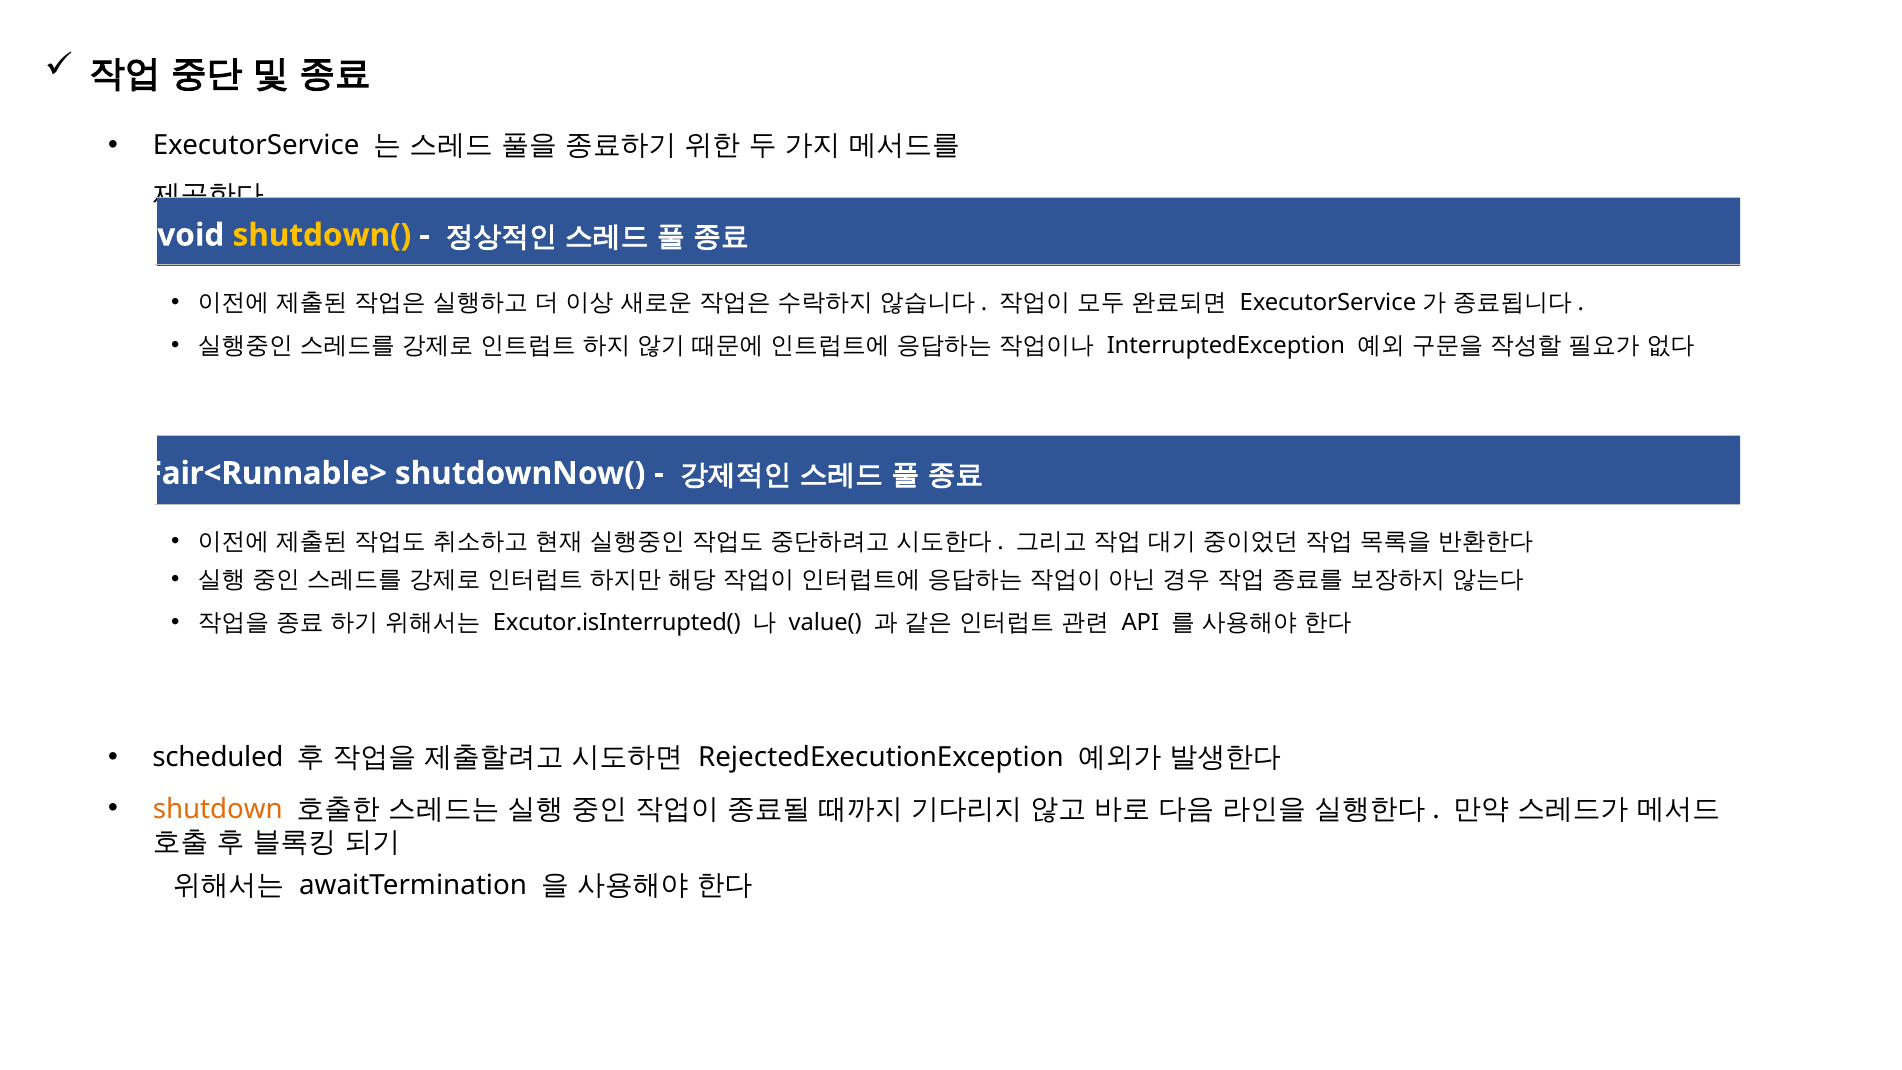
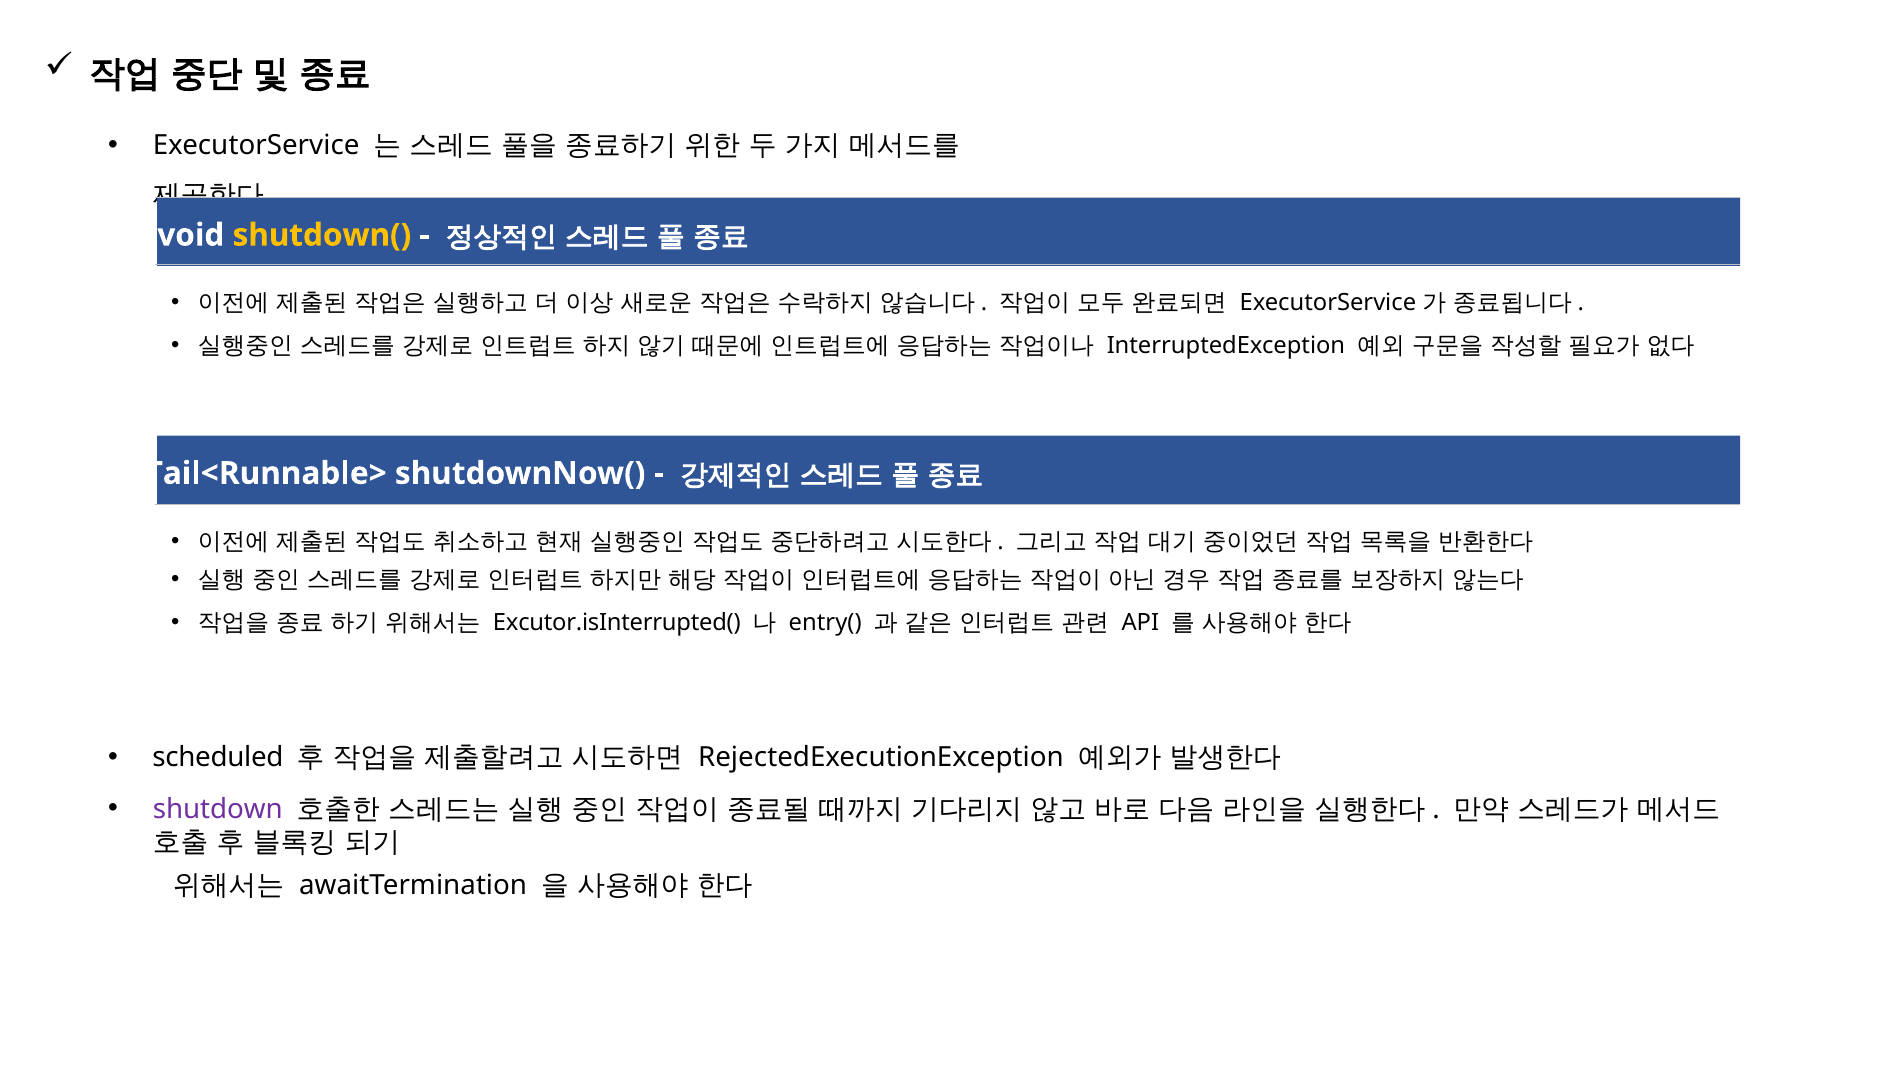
Fair<Runnable>: Fair<Runnable> -> Tail<Runnable> (266, 473)
value(: value( -> entry( (825, 623)
shutdown colour: orange -> purple (218, 809)
